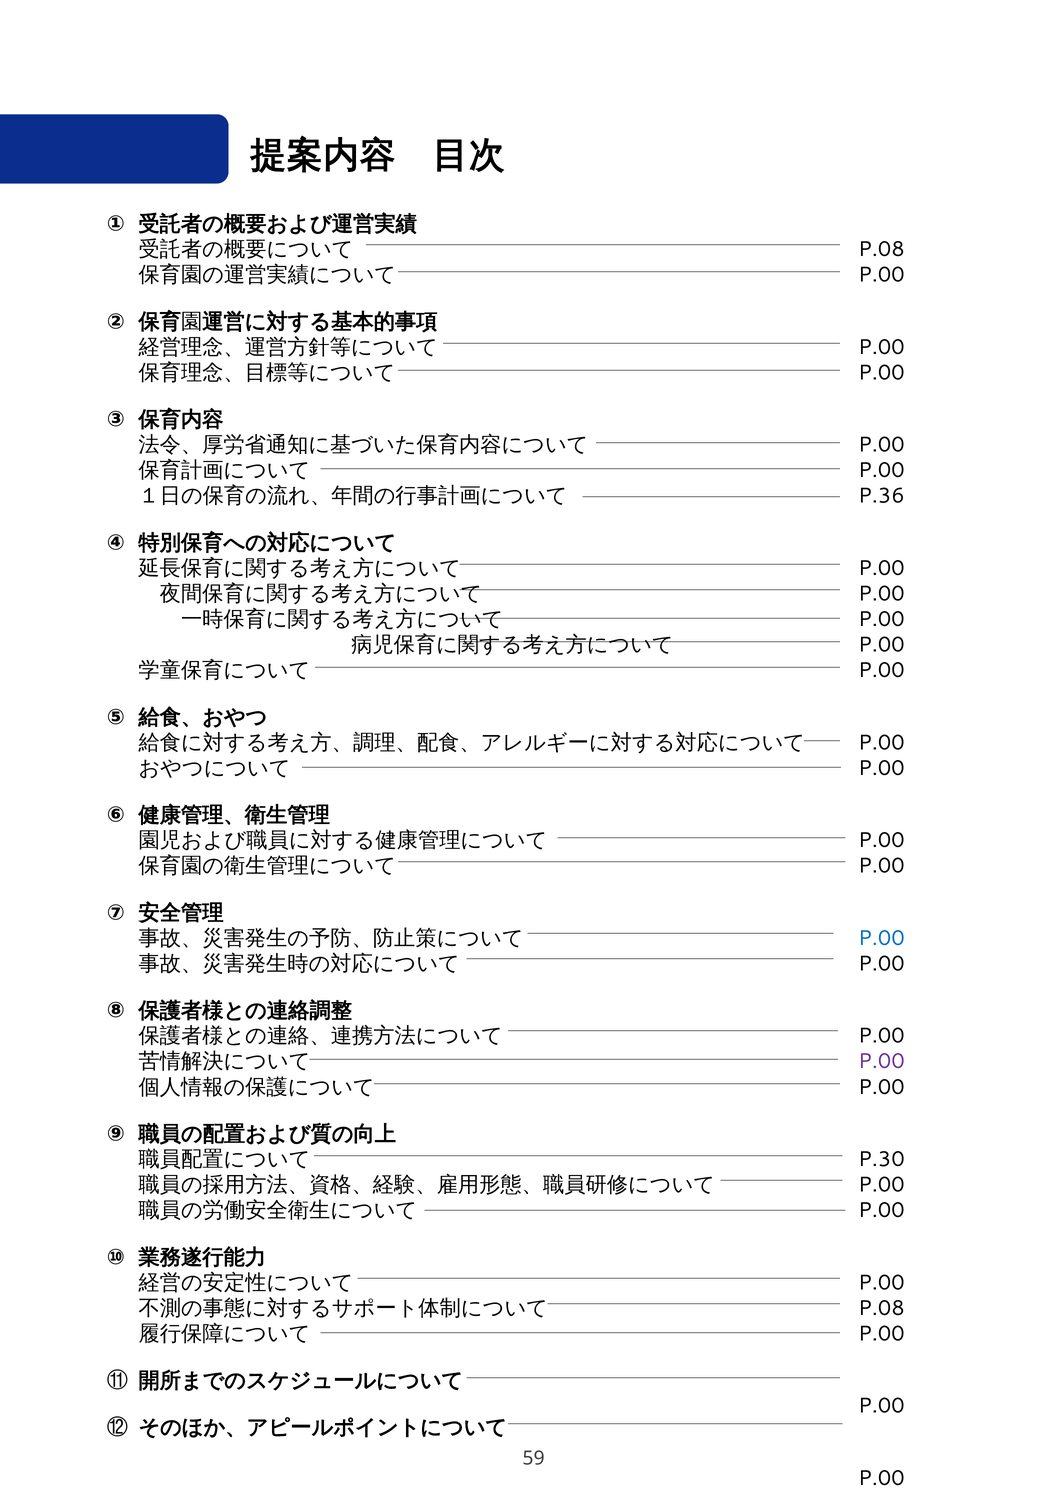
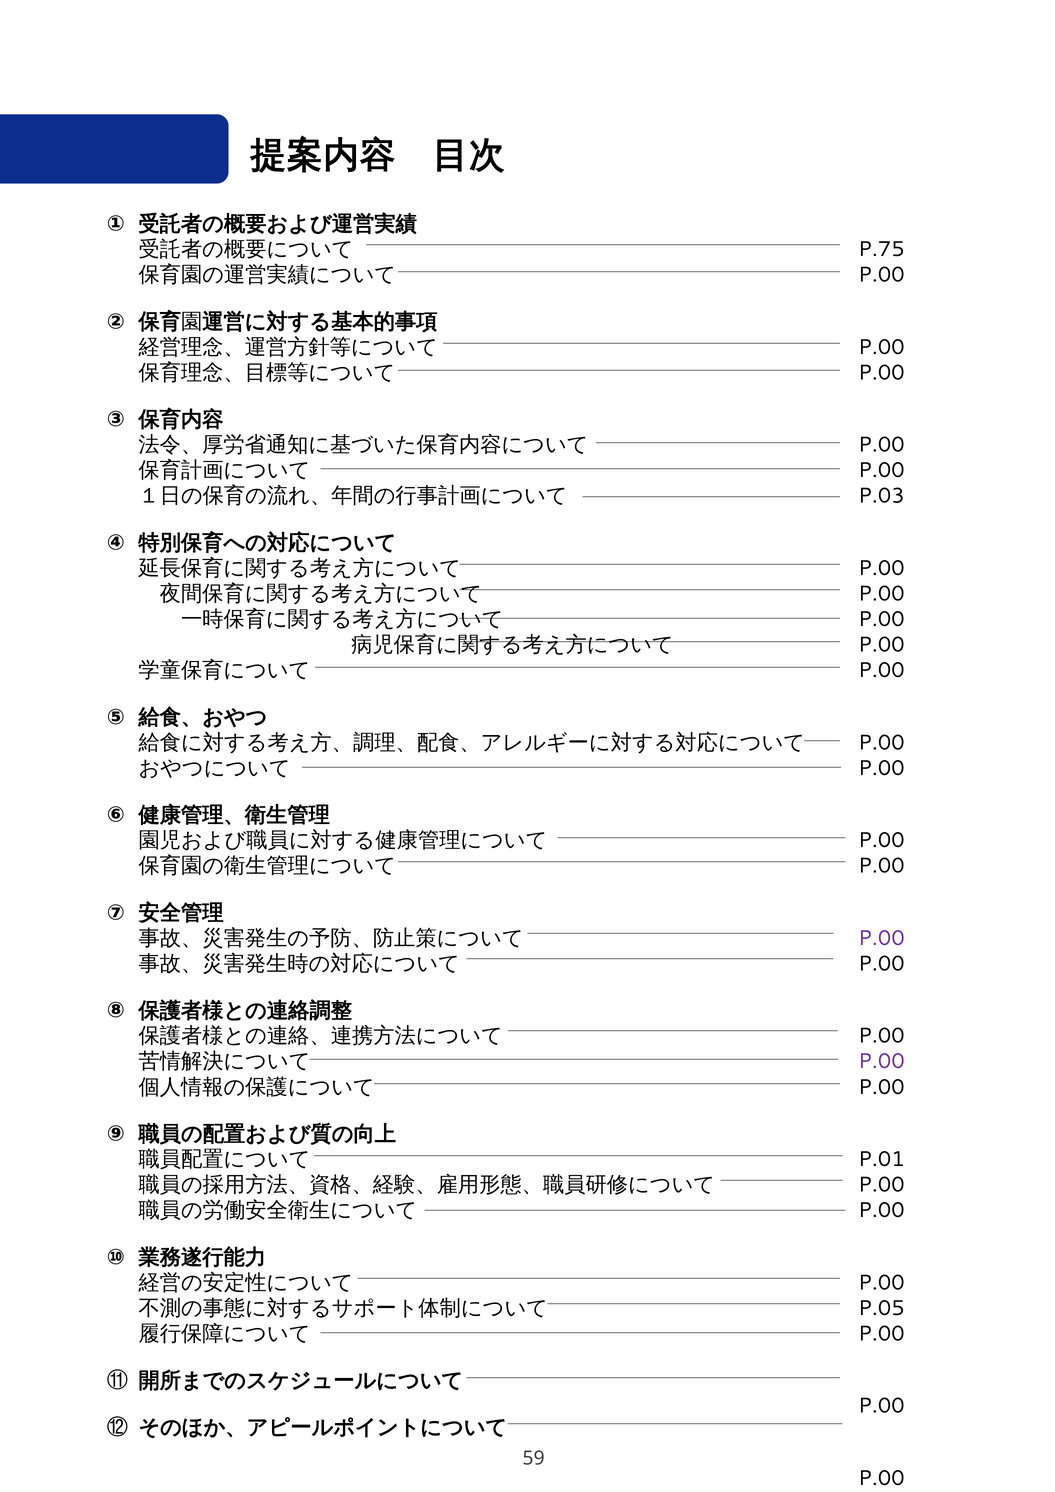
P.08: P.08 -> P.75 (881, 249)
P.36: P.36 -> P.03 (881, 496)
P.00 colour: blue -> purple (881, 938)
P.30: P.30 -> P.01 (881, 1159)
P.08: P.08 -> P.05 (881, 1308)
